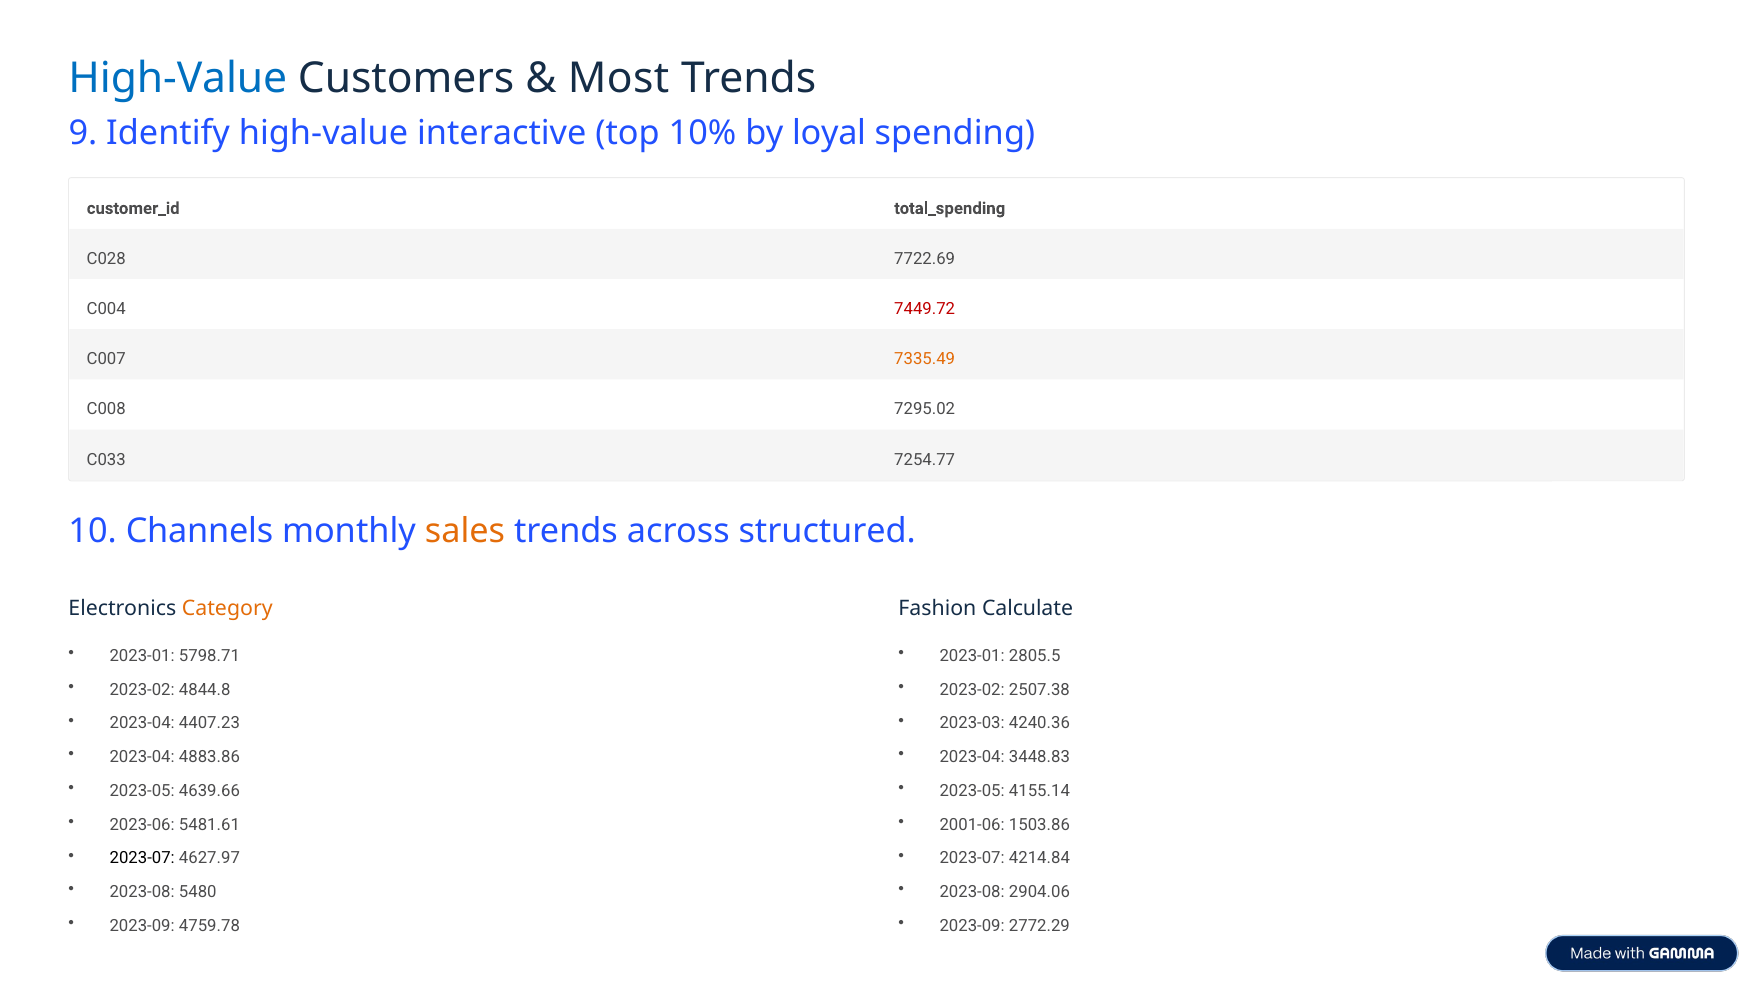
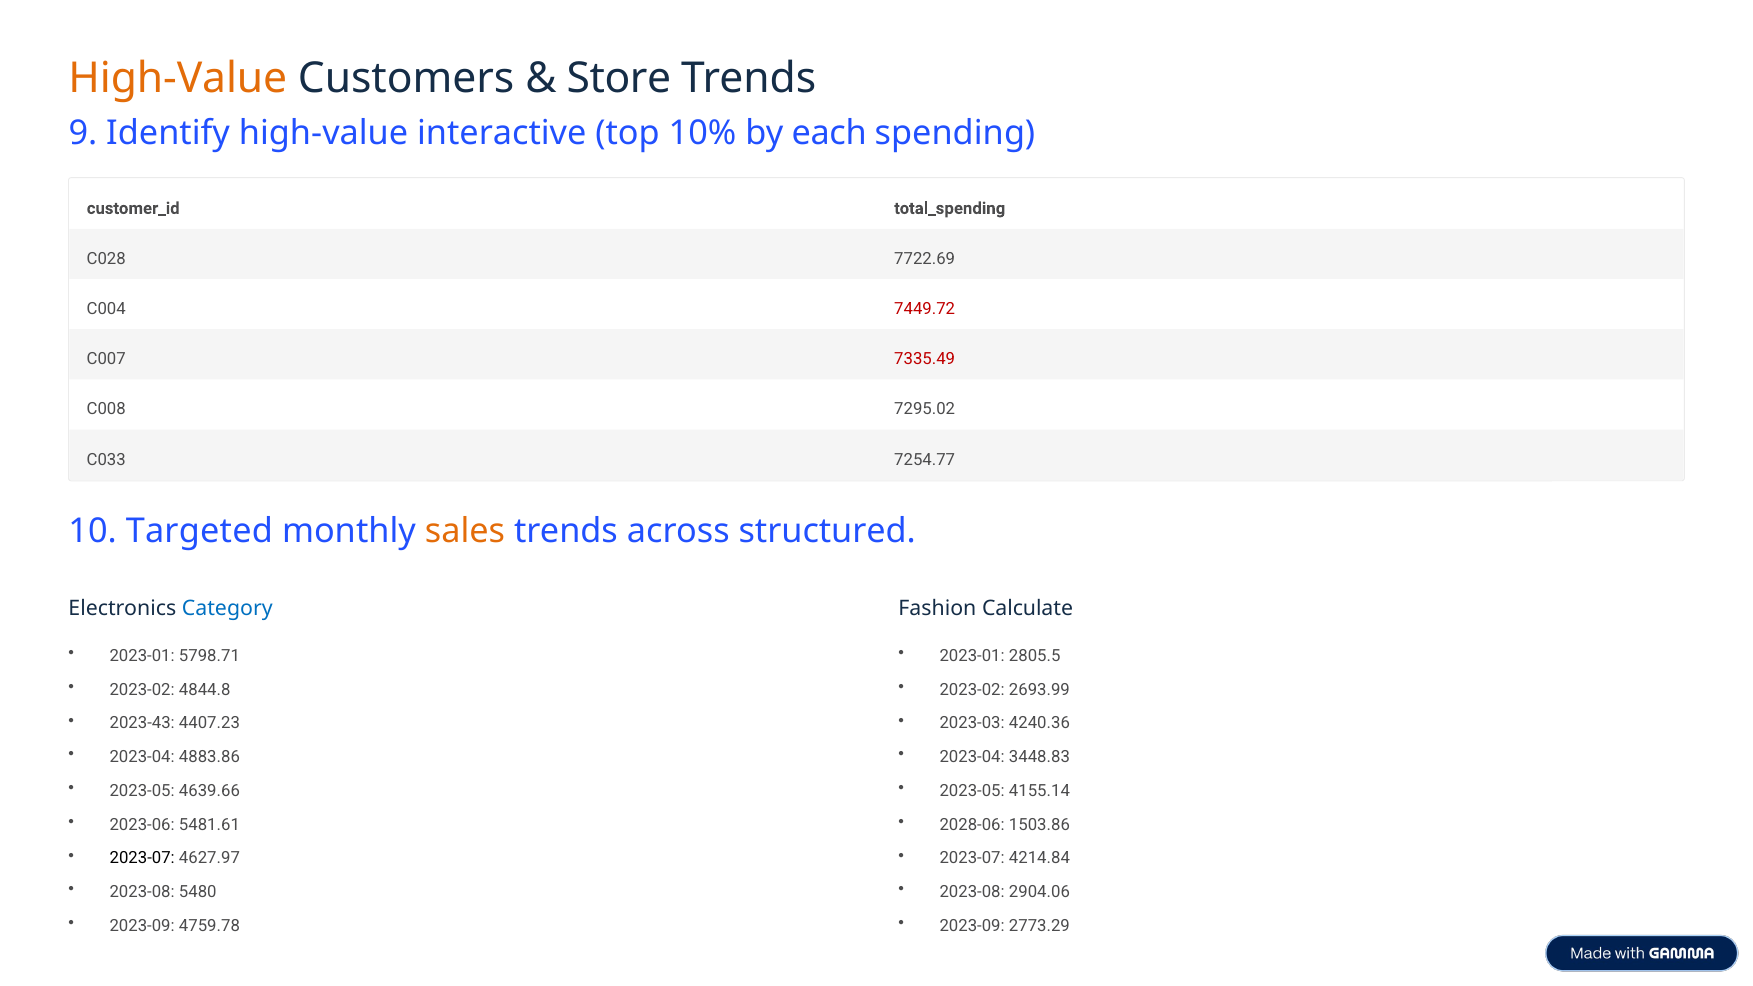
High-Value colour: blue -> orange (178, 79)
Most: Most -> Store (619, 79)
loyal: loyal -> each (829, 133)
7335.49 colour: orange -> red (925, 359)
Channels: Channels -> Targeted (199, 531)
Category colour: orange -> blue (227, 609)
2507.38: 2507.38 -> 2693.99 (1039, 690)
2023-04: 2023-04 -> 2023-43 (142, 723)
2001-06: 2001-06 -> 2028-06 (972, 825)
2772.29: 2772.29 -> 2773.29 (1039, 926)
